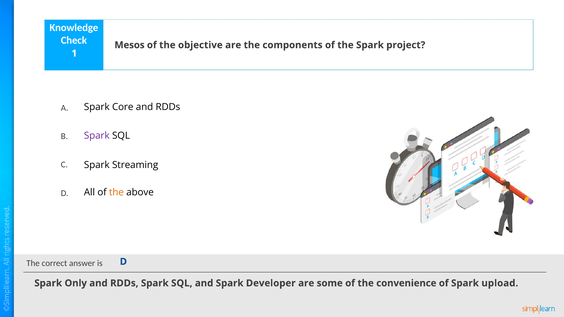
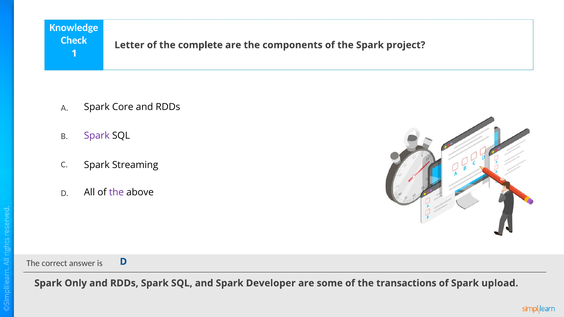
Mesos: Mesos -> Letter (129, 45)
objective: objective -> complete (200, 45)
the colour: orange -> purple (116, 192)
convenience: convenience -> transactions (406, 283)
